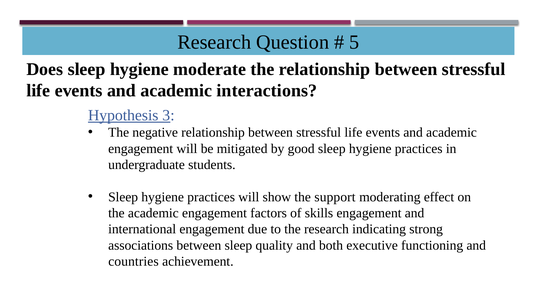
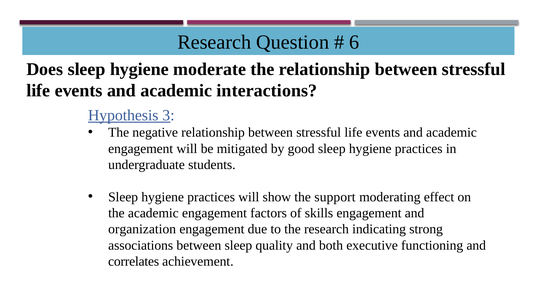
5: 5 -> 6 (354, 42)
international: international -> organization (142, 230)
countries: countries -> correlates (134, 262)
